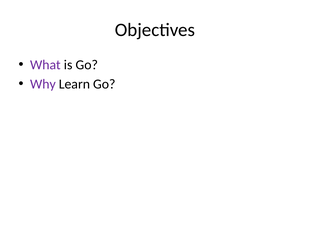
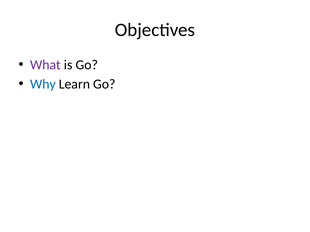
Why colour: purple -> blue (43, 84)
